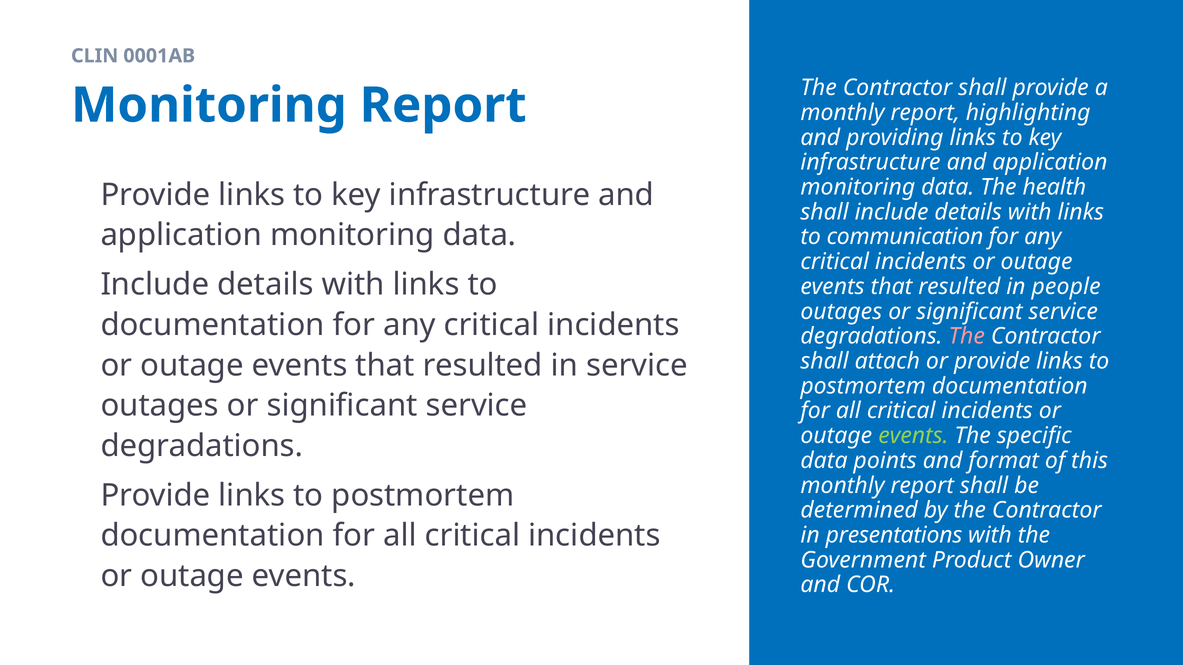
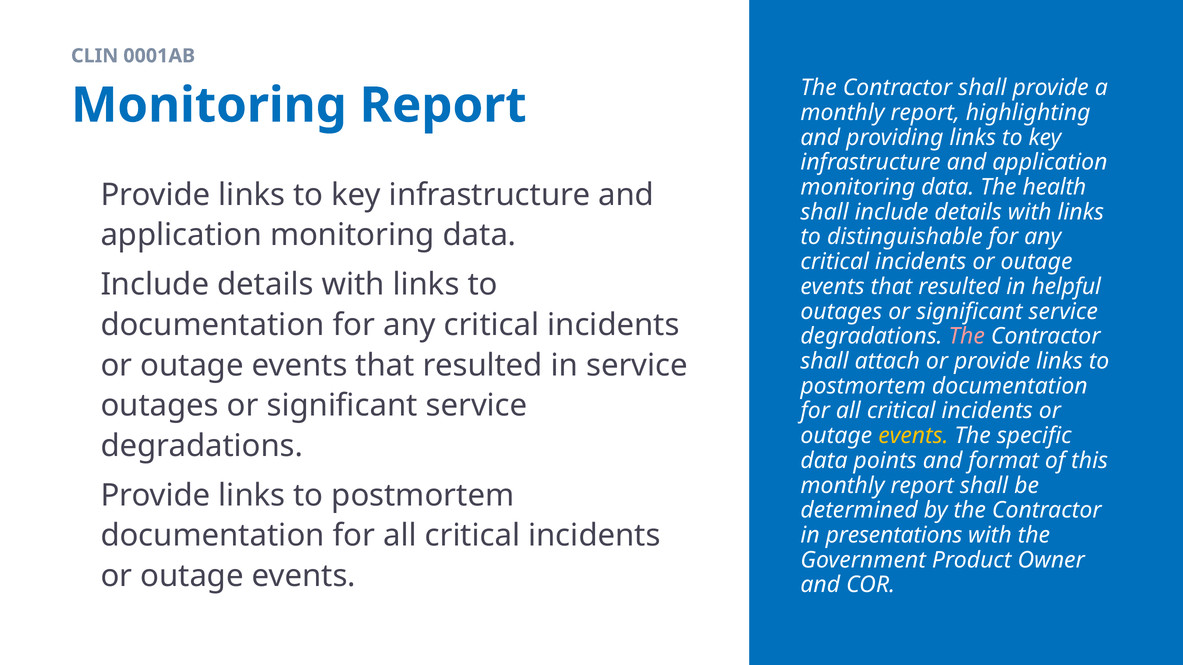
communication: communication -> distinguishable (905, 237)
people: people -> helpful (1066, 287)
events colour: light green -> yellow (913, 436)
